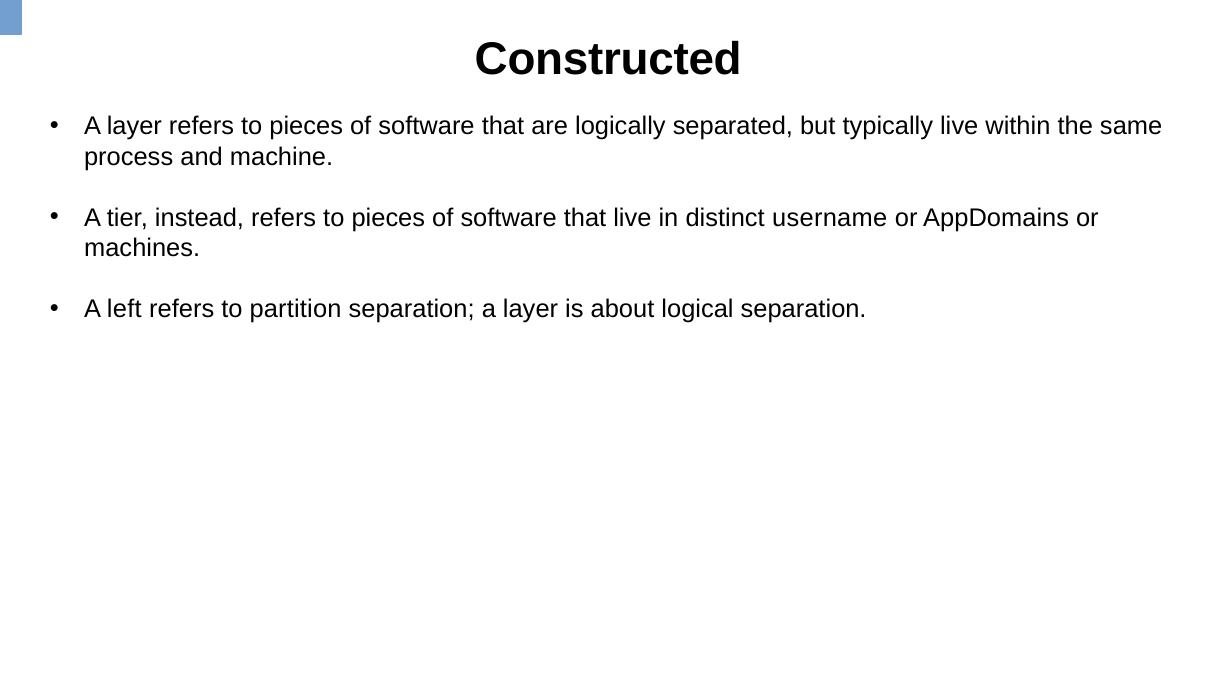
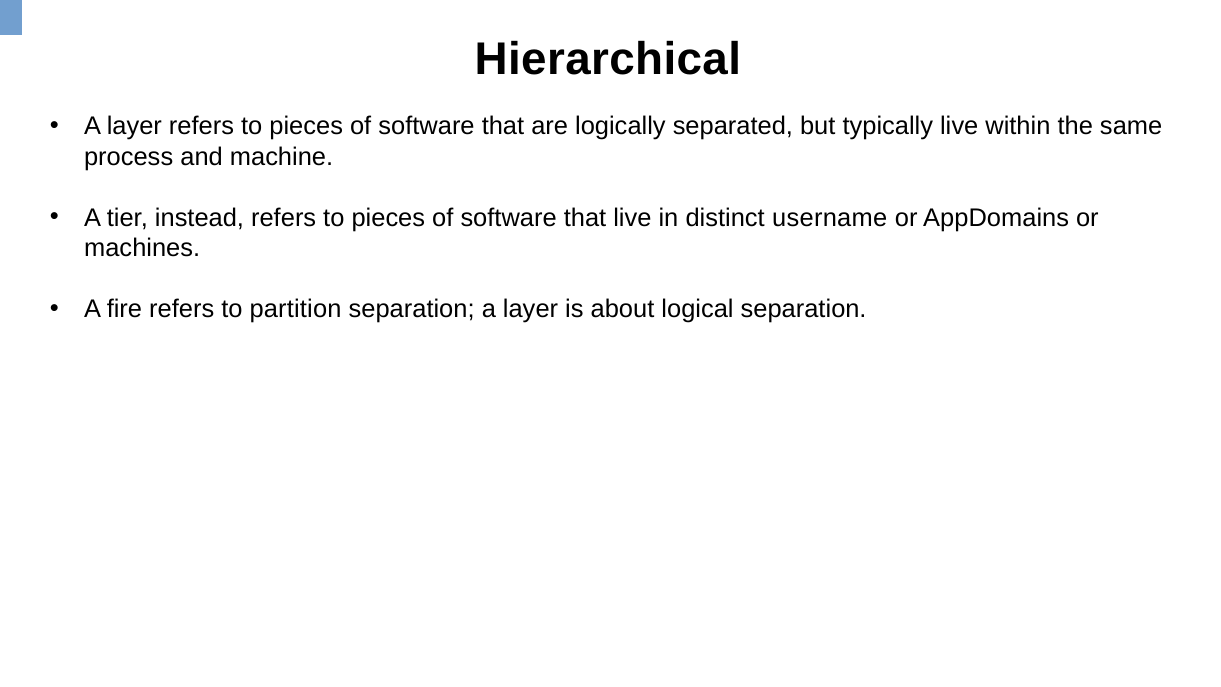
Constructed: Constructed -> Hierarchical (608, 59)
left: left -> fire (124, 309)
